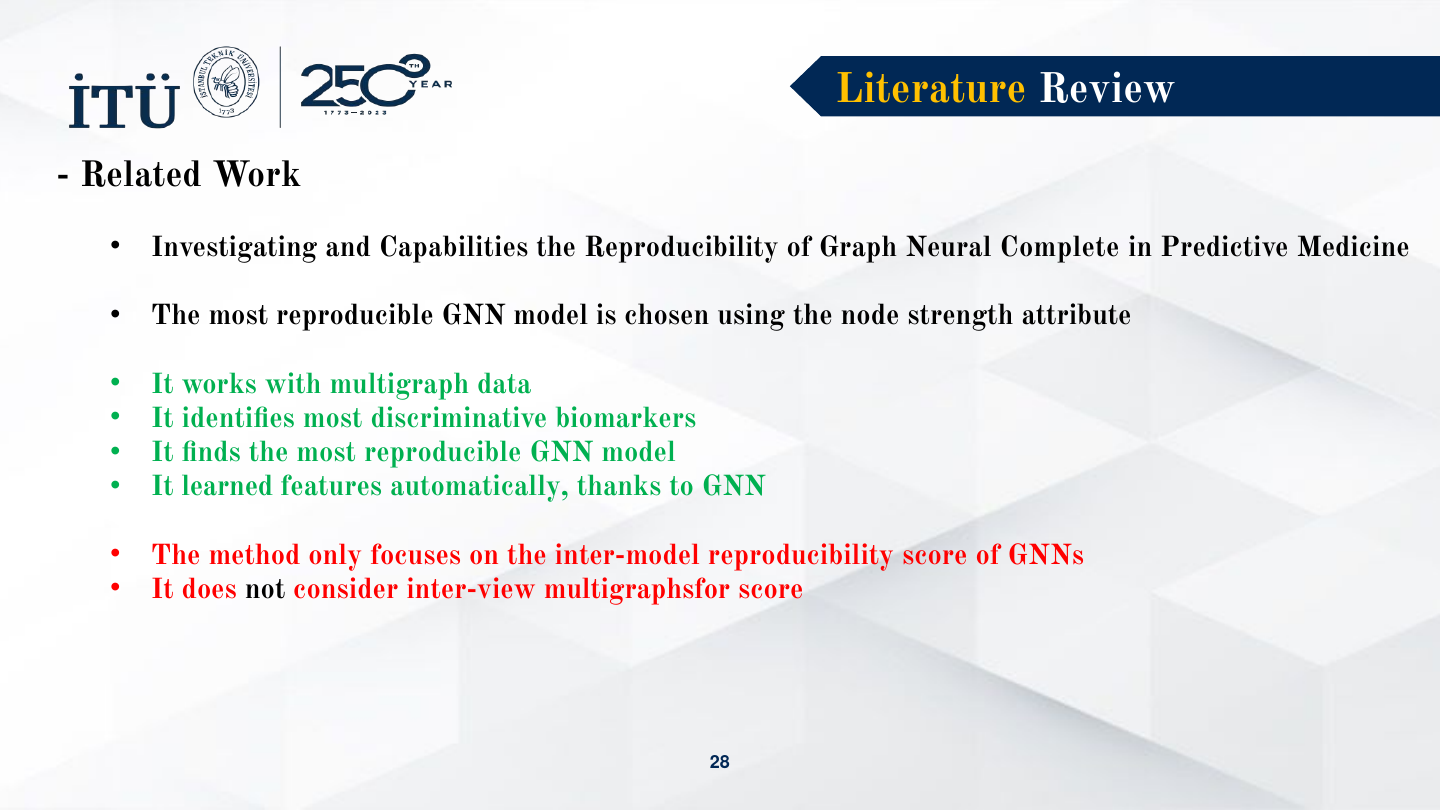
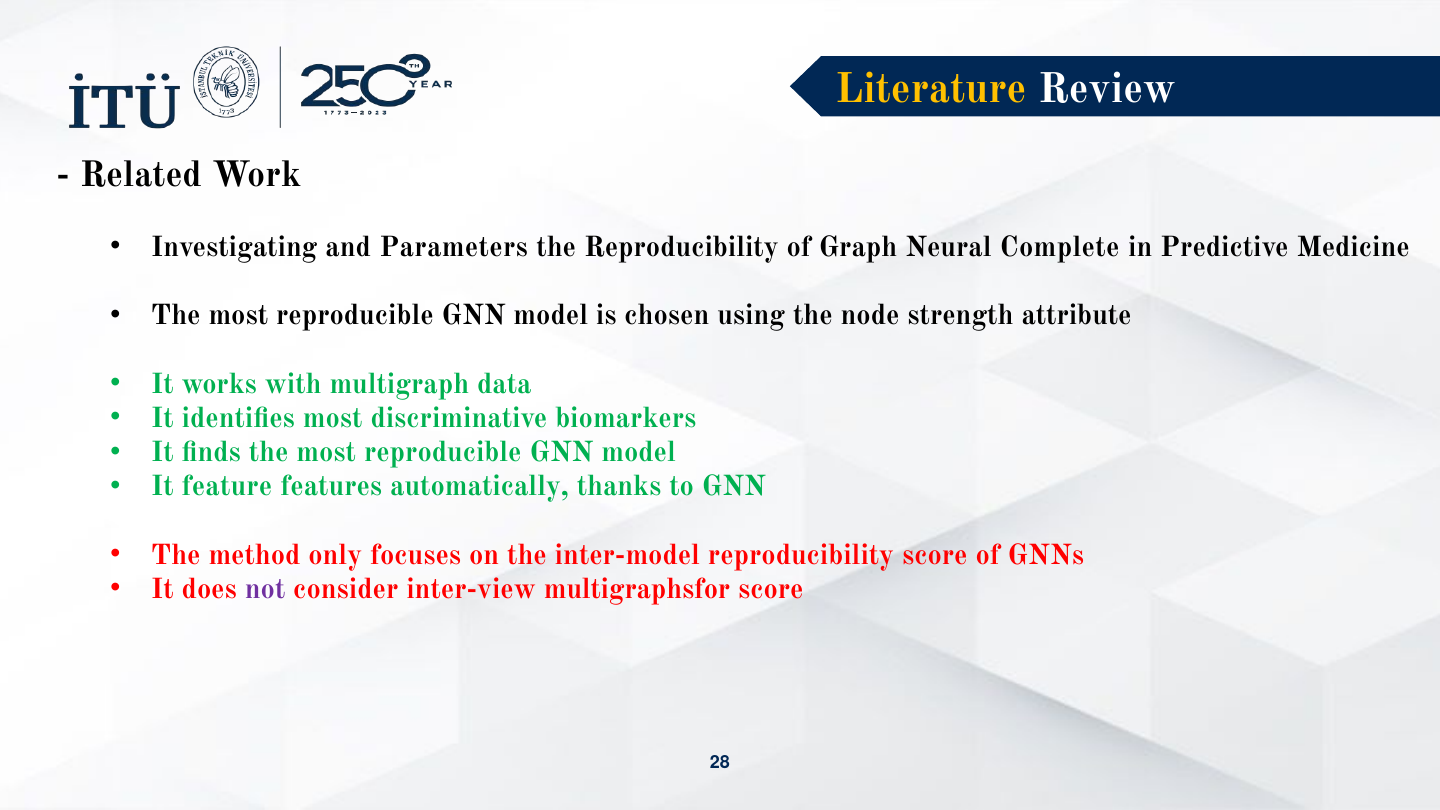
Capabilities: Capabilities -> Parameters (454, 247)
learned: learned -> feature (227, 486)
not colour: black -> purple (265, 589)
